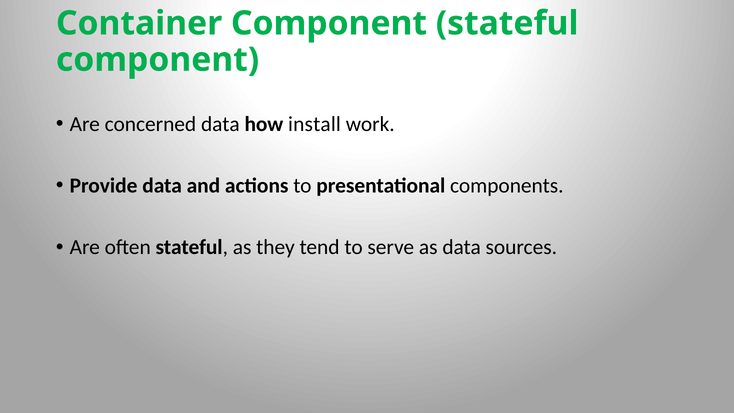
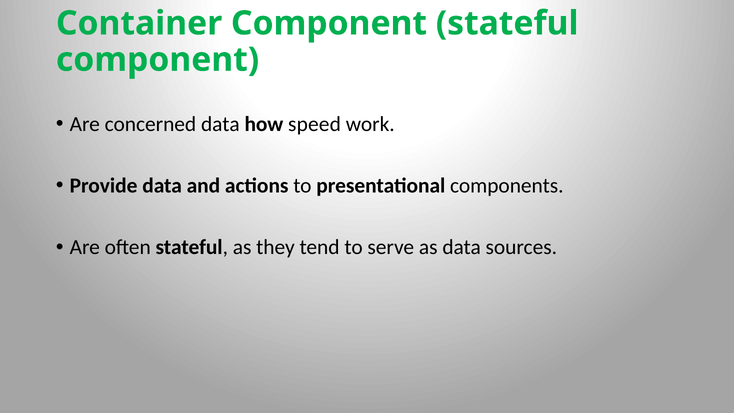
install: install -> speed (314, 124)
